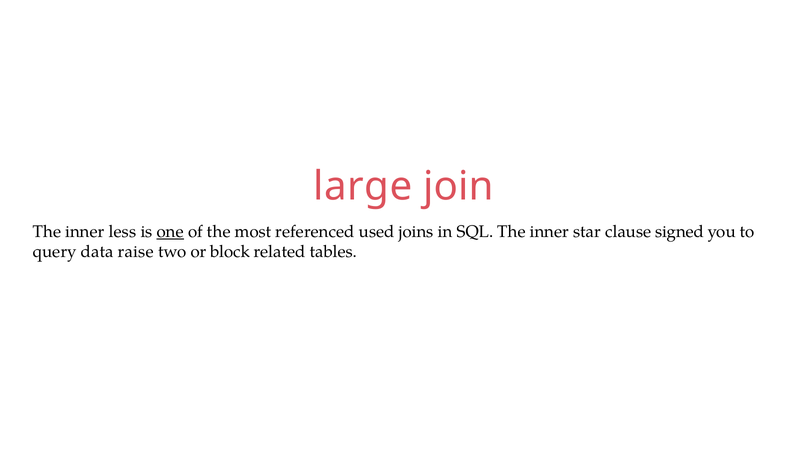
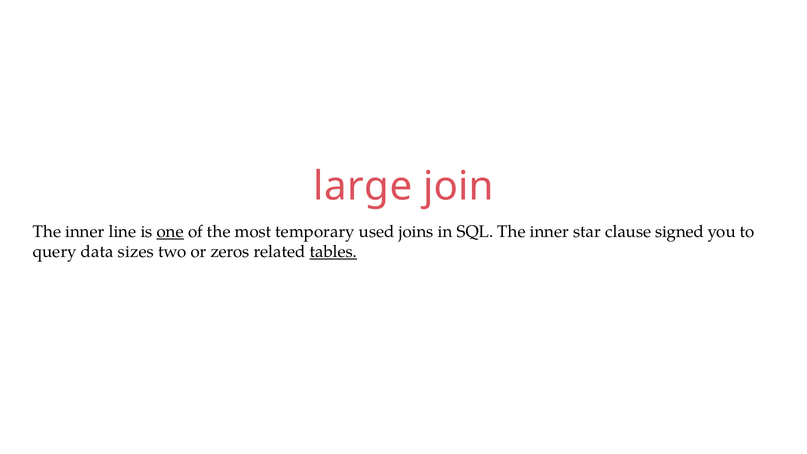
less: less -> line (122, 232)
referenced: referenced -> temporary (315, 232)
raise: raise -> sizes (136, 252)
block: block -> zeros (230, 252)
tables underline: none -> present (333, 252)
